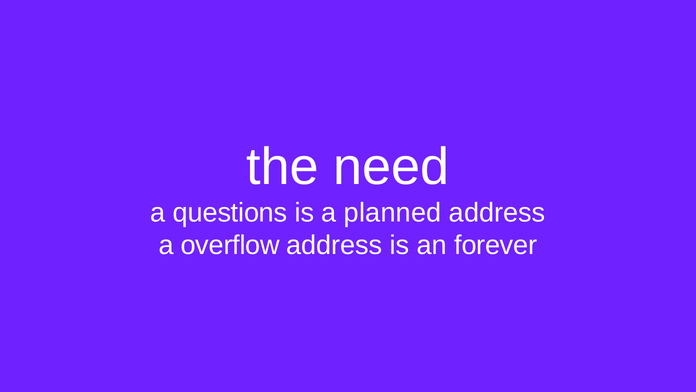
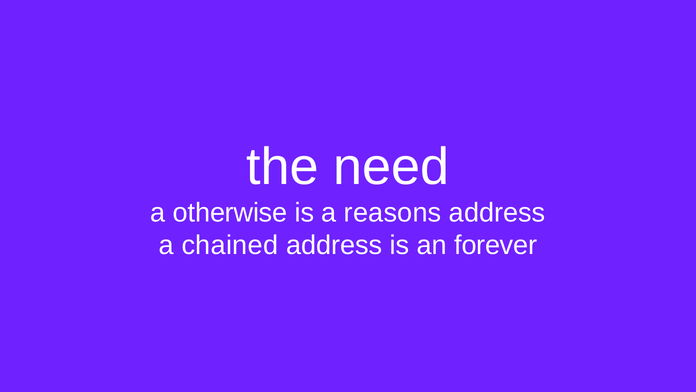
questions: questions -> otherwise (230, 213)
planned: planned -> reasons (393, 213)
overflow: overflow -> chained (230, 245)
